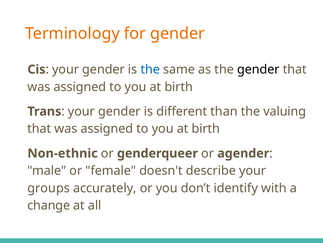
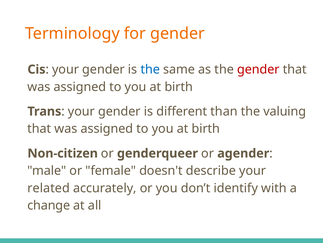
gender colour: black -> red (258, 69)
Non-ethnic: Non-ethnic -> Non-citizen (63, 153)
groups: groups -> related (49, 188)
